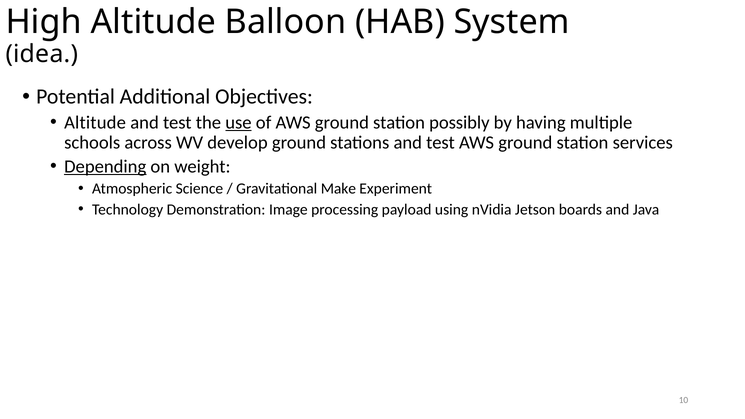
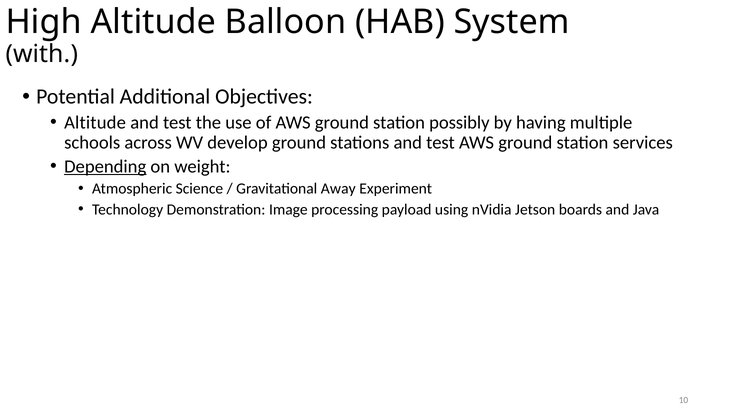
idea: idea -> with (42, 54)
use underline: present -> none (238, 122)
Make: Make -> Away (338, 189)
